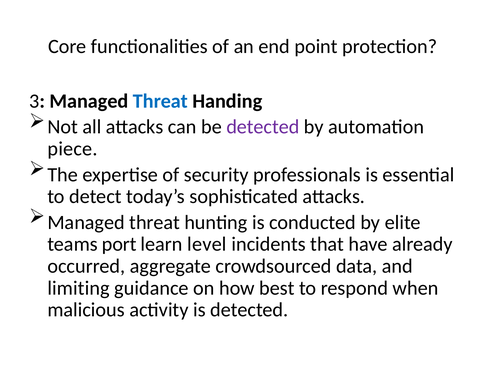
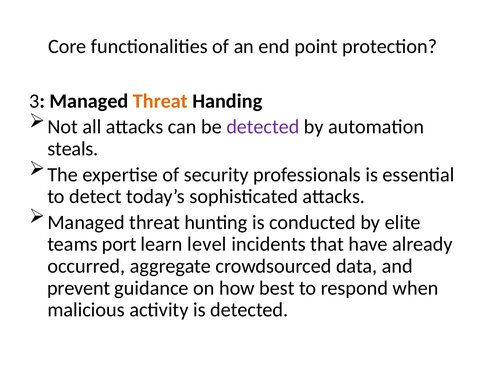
Threat colour: blue -> orange (160, 101)
piece: piece -> steals (73, 149)
limiting: limiting -> prevent (79, 288)
